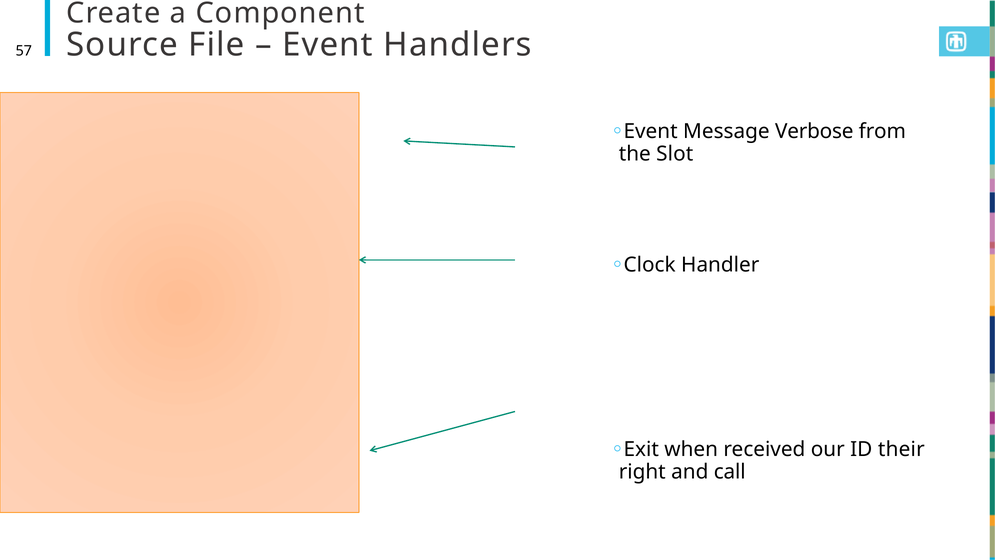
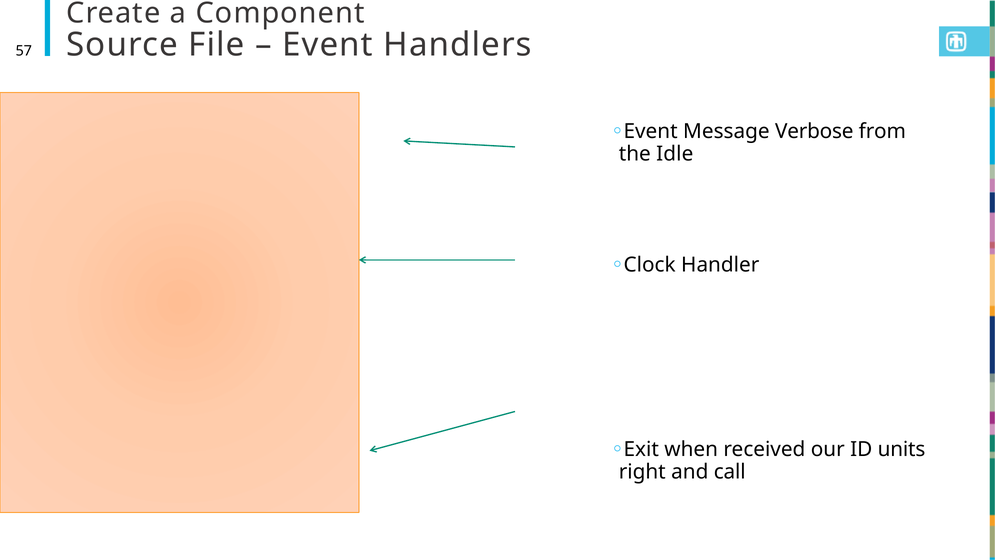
Slot: Slot -> Idle (675, 154)
their: their -> units (902, 449)
